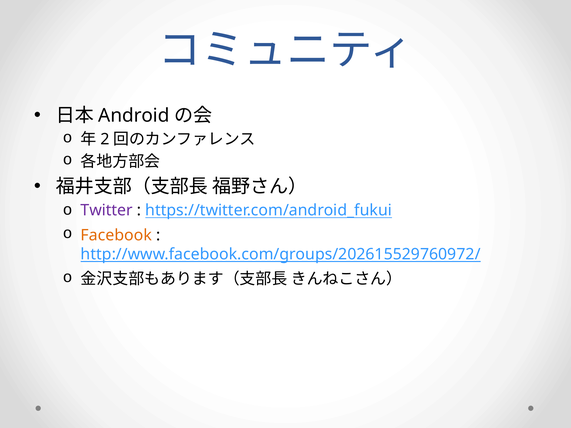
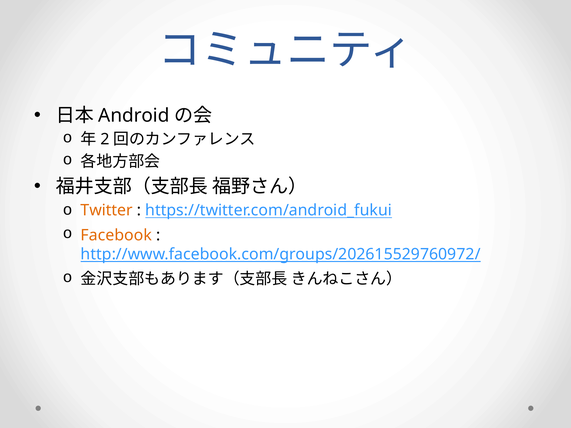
Twitter colour: purple -> orange (107, 210)
